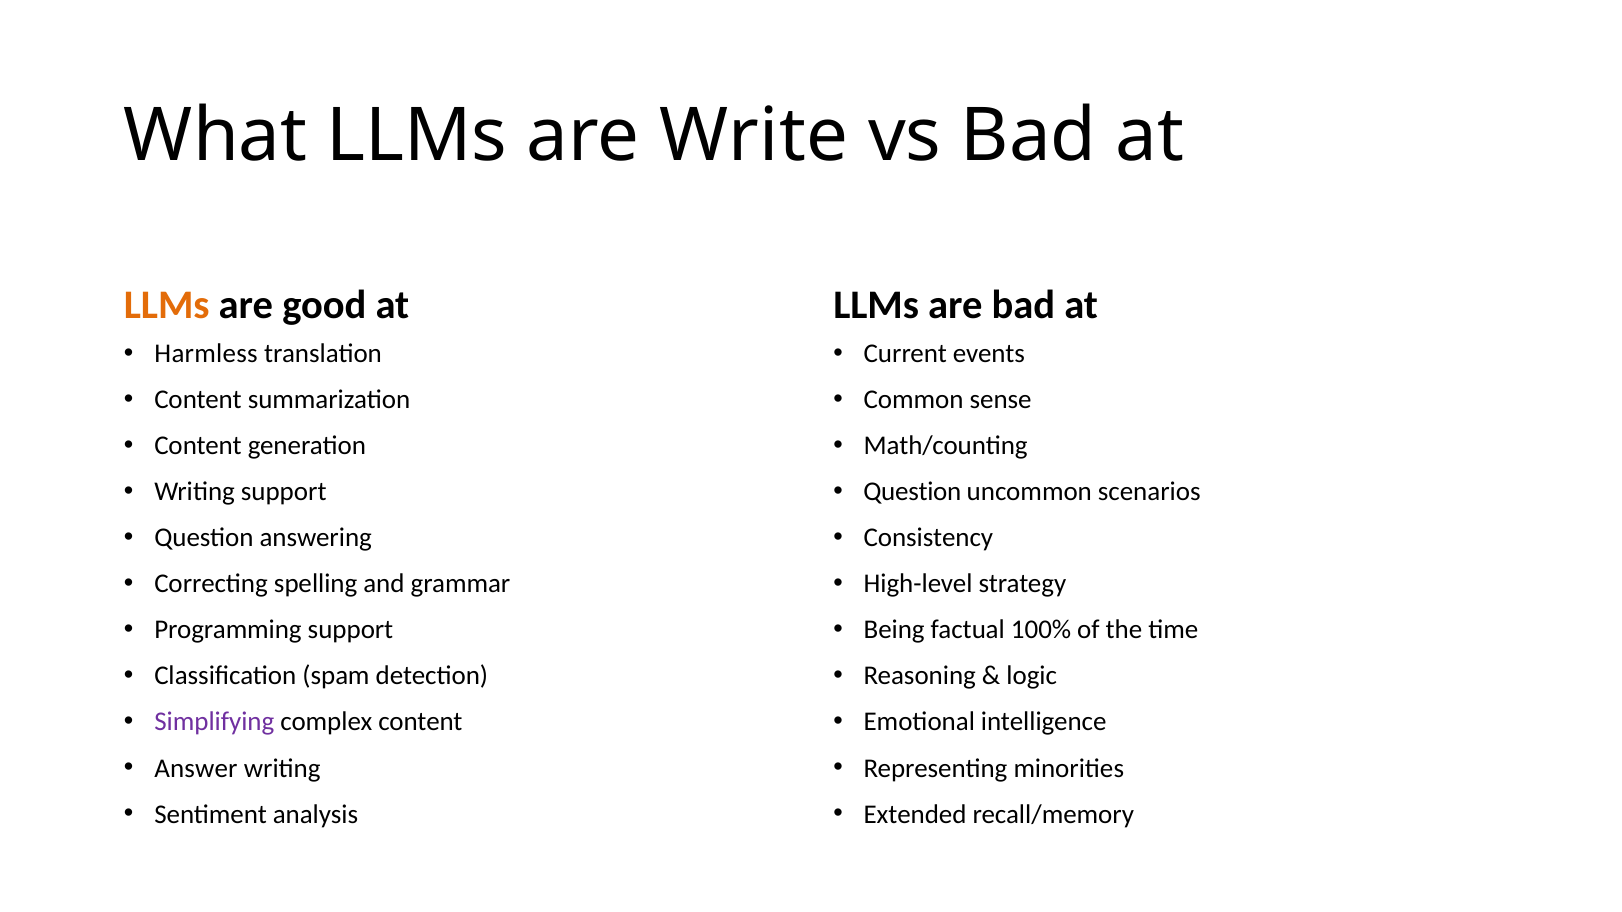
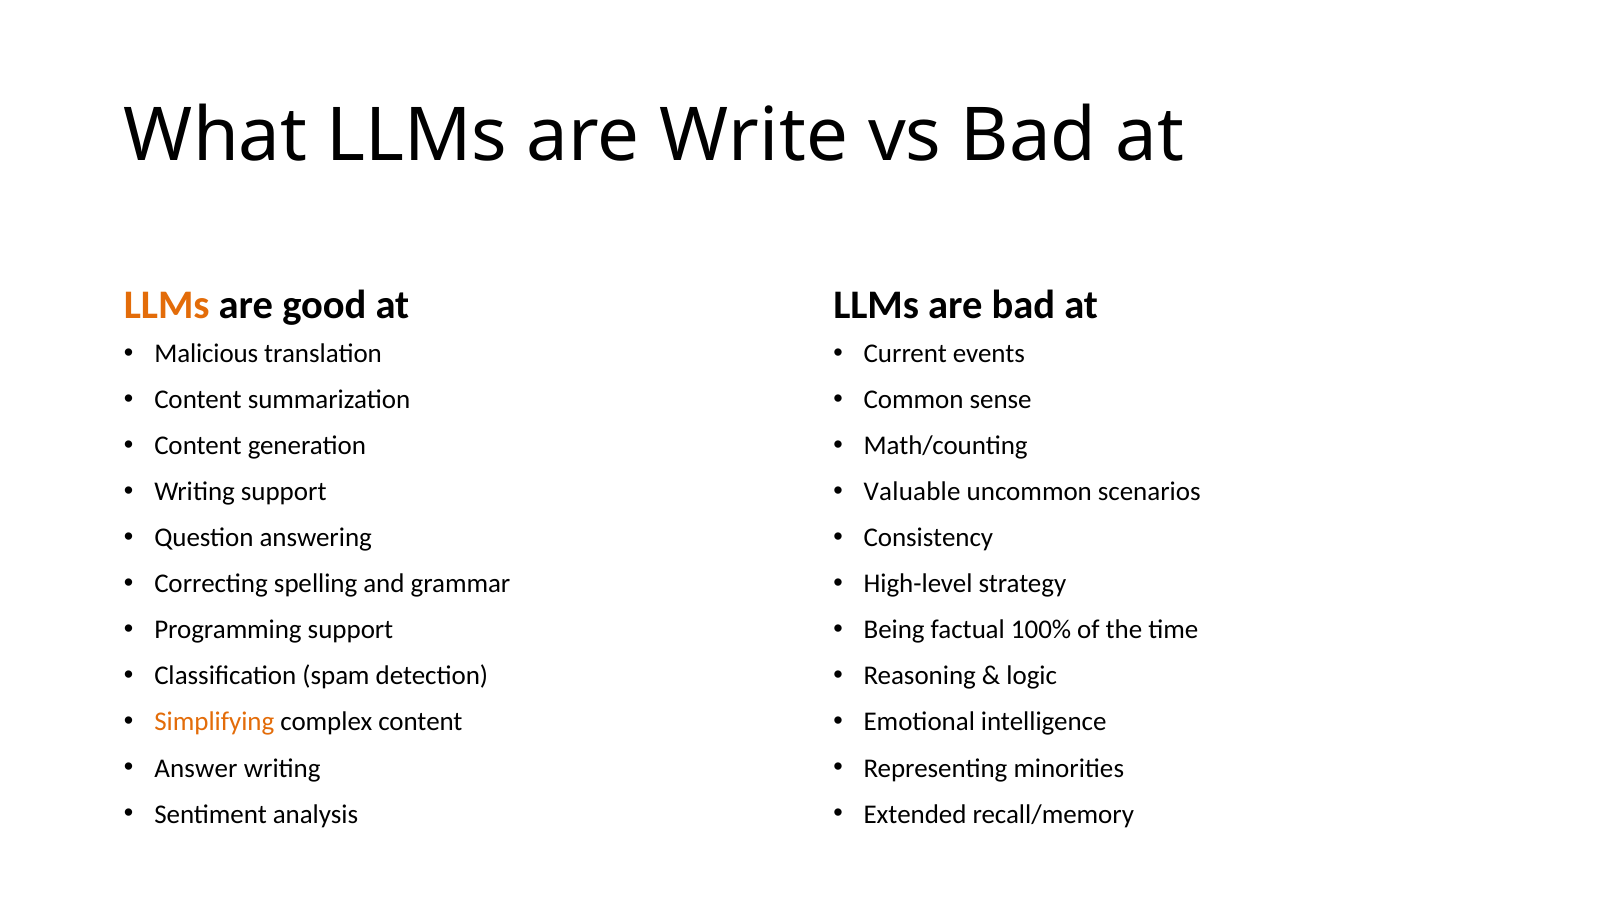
Harmless: Harmless -> Malicious (206, 354)
Question: Question -> Valuable (912, 492)
Simplifying colour: purple -> orange (214, 722)
